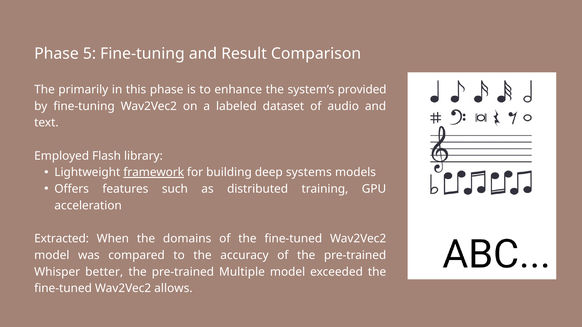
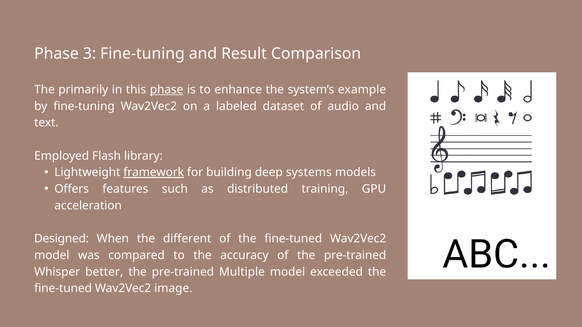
5: 5 -> 3 (89, 54)
phase underline: none -> present (167, 90)
provided: provided -> example (362, 90)
Extracted: Extracted -> Designed (62, 239)
domains: domains -> different (187, 239)
allows: allows -> image (173, 289)
